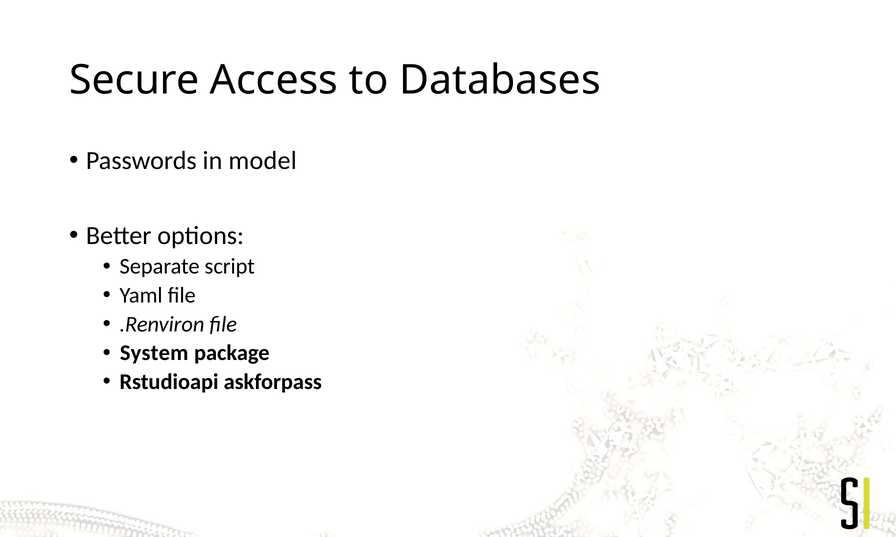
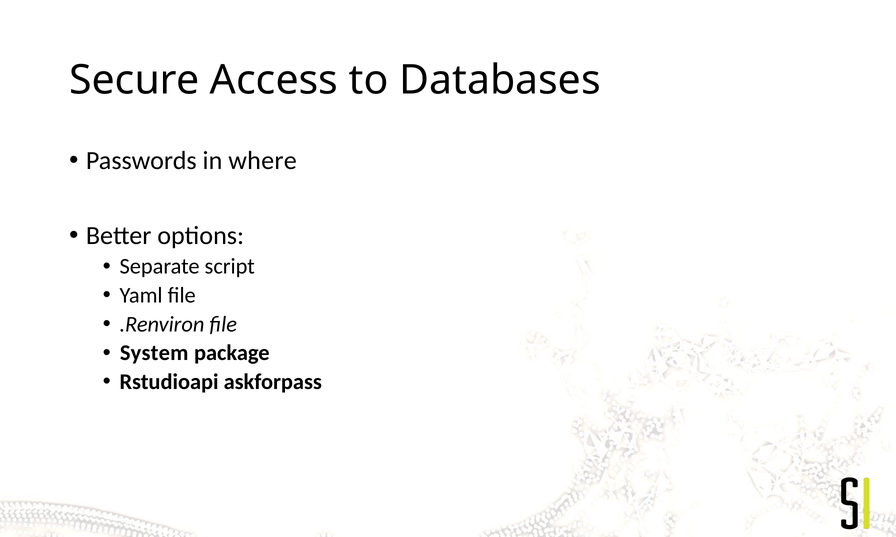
model: model -> where (263, 161)
